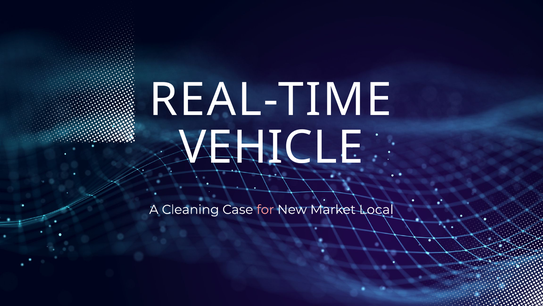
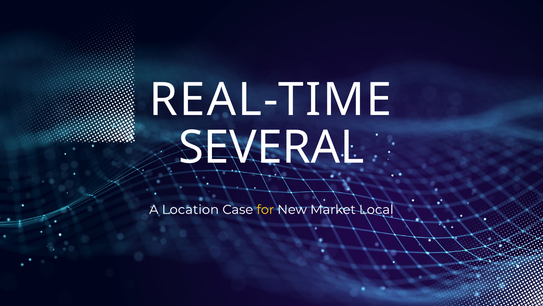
VEHICLE: VEHICLE -> SEVERAL (271, 147)
Cleaning: Cleaning -> Location (190, 209)
for colour: pink -> yellow (265, 209)
